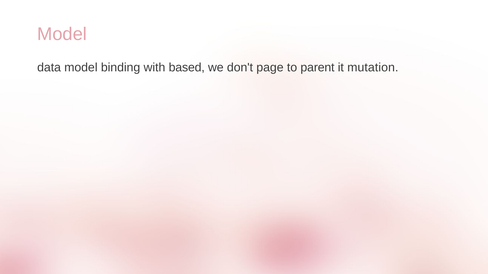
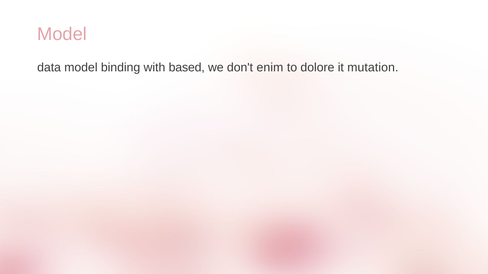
page: page -> enim (270, 68)
parent: parent -> dolore (317, 68)
